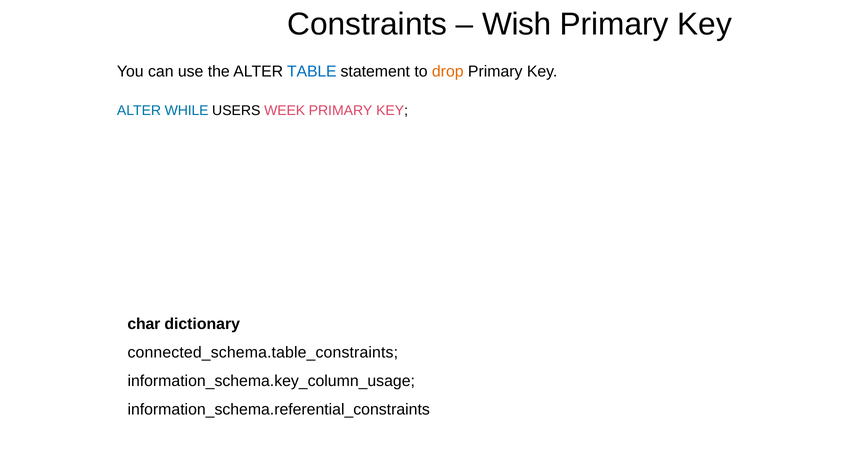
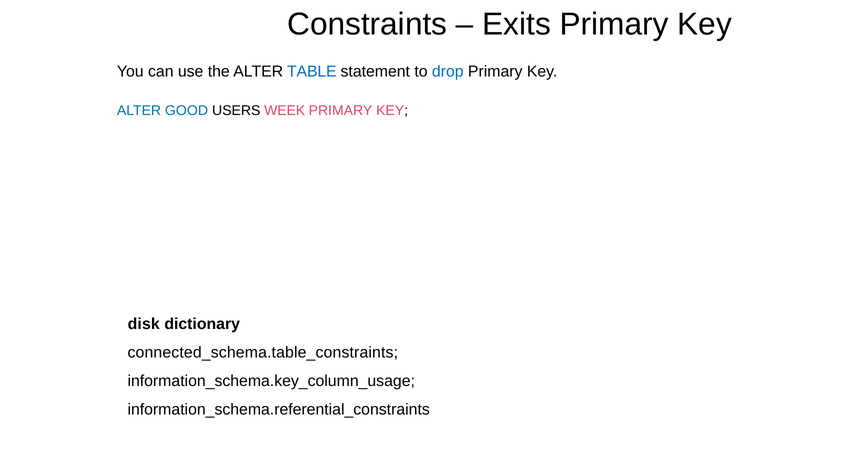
Wish: Wish -> Exits (517, 24)
drop colour: orange -> blue (448, 72)
WHILE: WHILE -> GOOD (187, 110)
char: char -> disk (144, 324)
